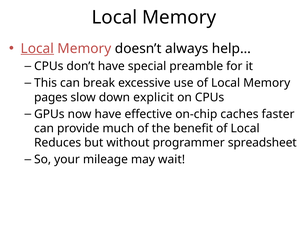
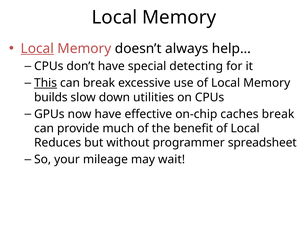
preamble: preamble -> detecting (196, 66)
This underline: none -> present (46, 83)
pages: pages -> builds (51, 97)
explicit: explicit -> utilities (154, 97)
caches faster: faster -> break (278, 114)
